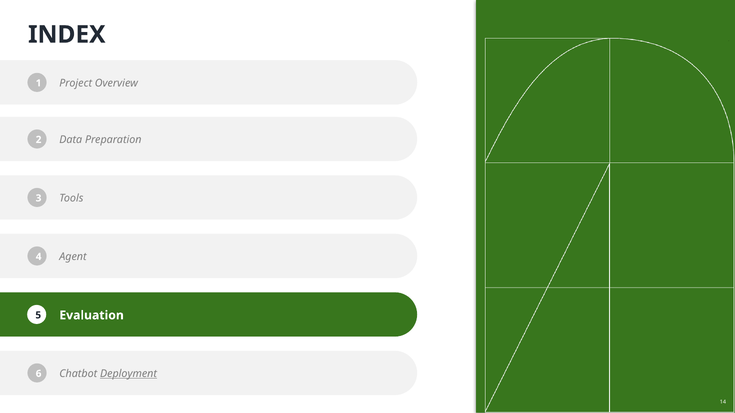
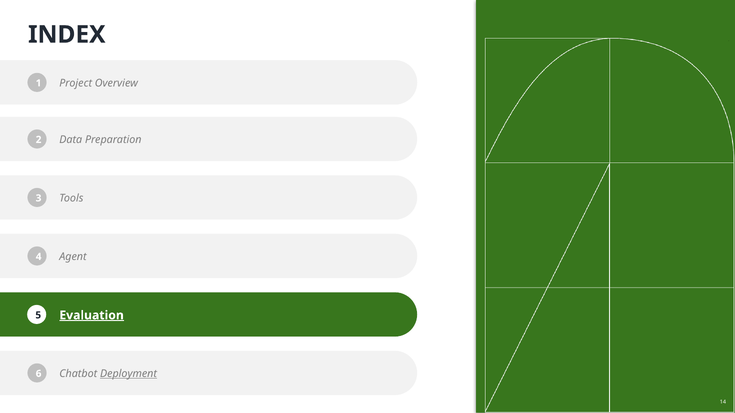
Evaluation underline: none -> present (92, 316)
